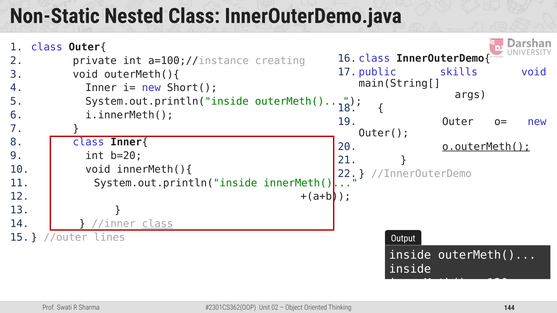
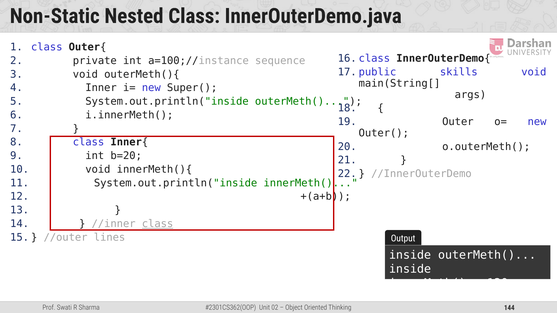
creating: creating -> sequence (280, 61)
Short(: Short( -> Super( (192, 88)
o.outerMeth( underline: present -> none (486, 147)
